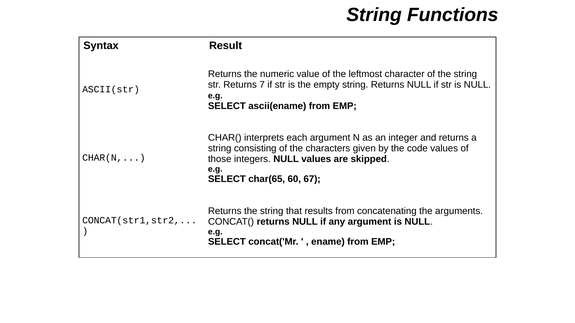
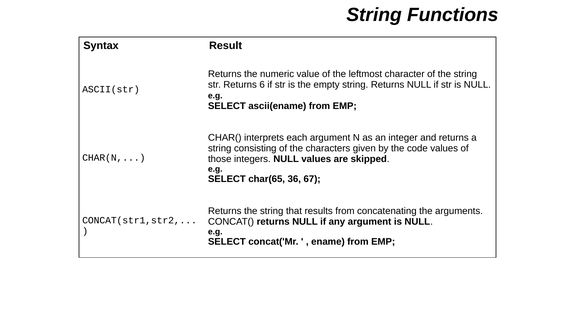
7: 7 -> 6 (262, 85)
60: 60 -> 36 (294, 179)
